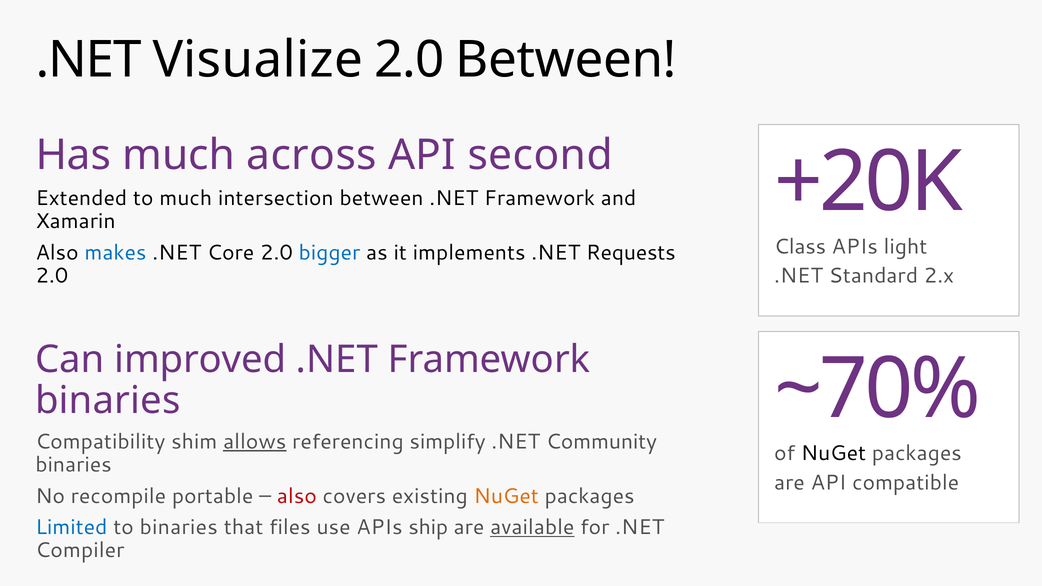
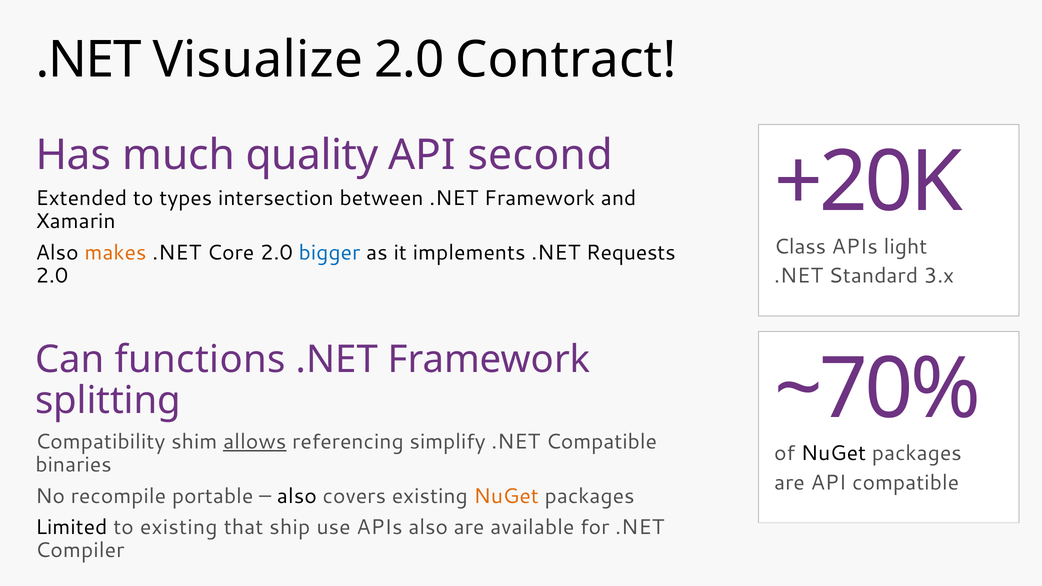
2.0 Between: Between -> Contract (566, 60)
across: across -> quality (312, 155)
to much: much -> types (186, 198)
makes colour: blue -> orange (115, 253)
2.x: 2.x -> 3.x (939, 276)
improved: improved -> functions (200, 359)
binaries: binaries -> splitting (108, 401)
.NET Community: Community -> Compatible (601, 442)
also colour: red -> black (297, 496)
Limited colour: blue -> black (71, 528)
to binaries: binaries -> existing (179, 528)
files: files -> ship (290, 528)
APIs ship: ship -> also (428, 528)
available underline: present -> none (532, 528)
